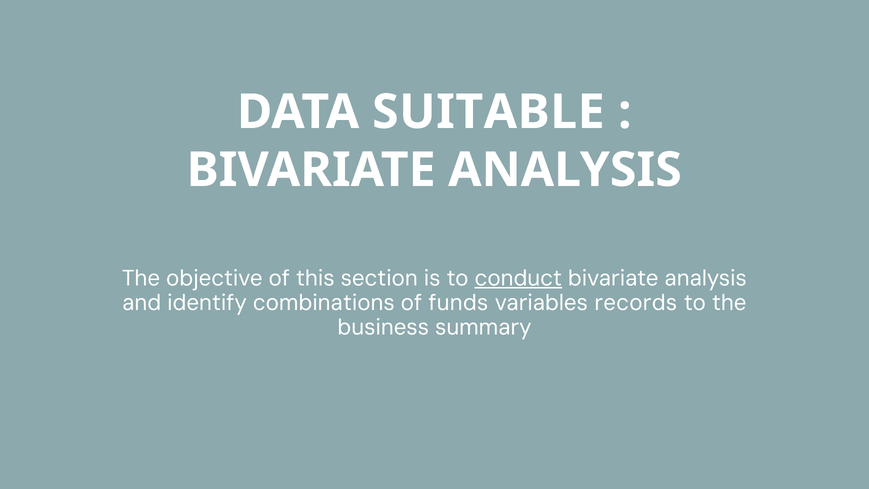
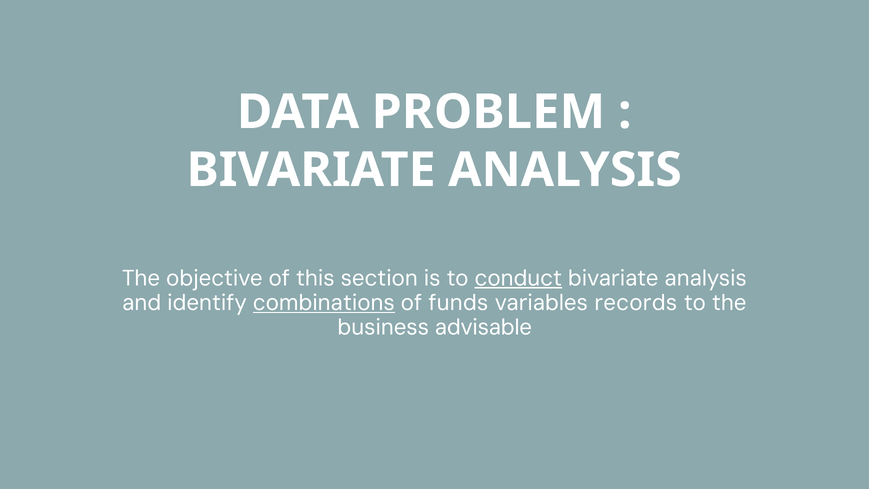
SUITABLE: SUITABLE -> PROBLEM (488, 112)
combinations underline: none -> present (324, 303)
summary: summary -> advisable (483, 327)
